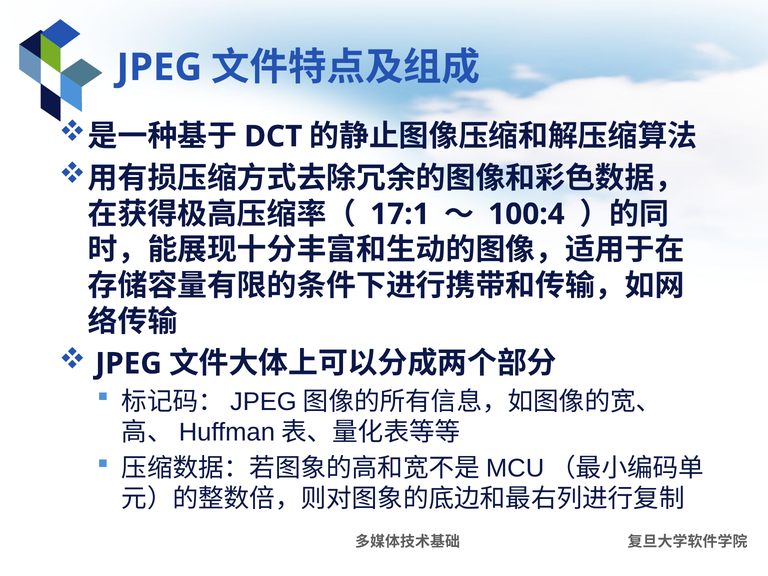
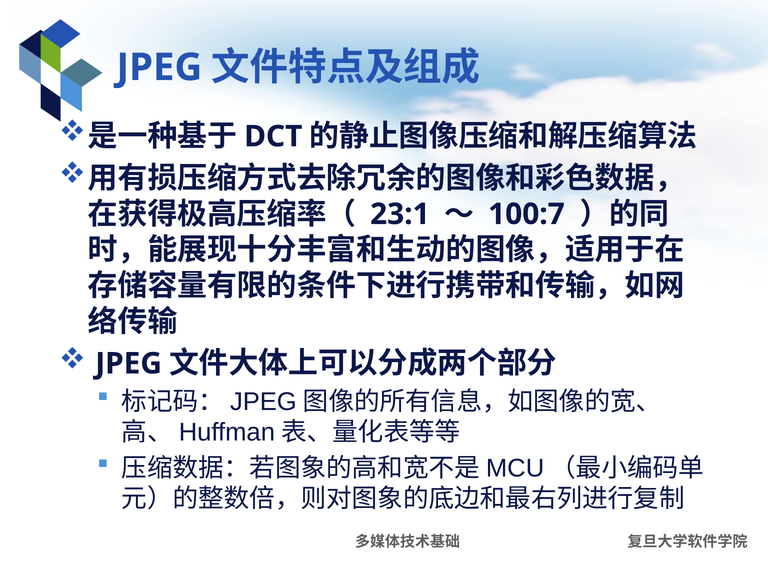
17:1: 17:1 -> 23:1 (400, 214)
100:4: 100:4 -> 100:7 (526, 214)
